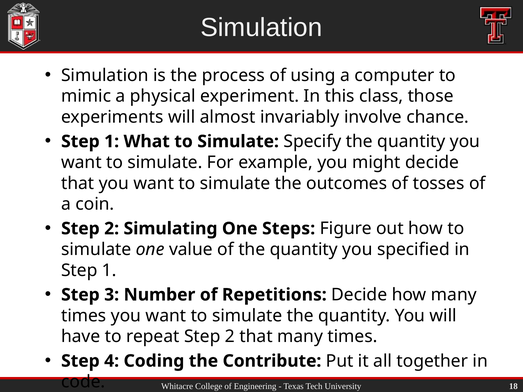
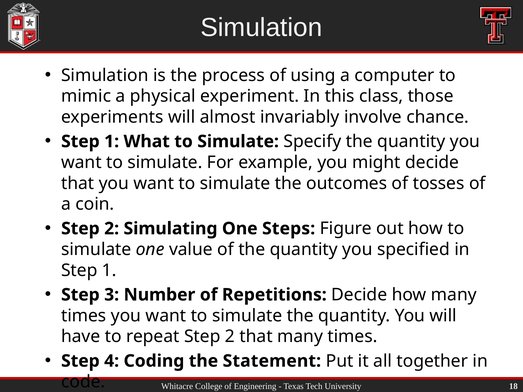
Contribute: Contribute -> Statement (272, 361)
